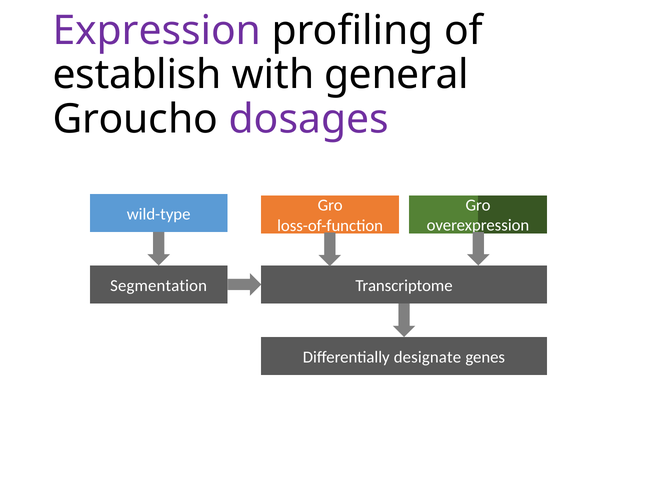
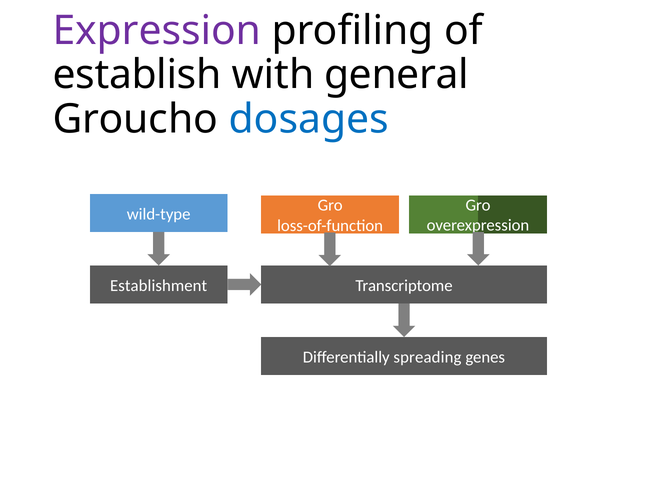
dosages colour: purple -> blue (309, 119)
Segmentation: Segmentation -> Establishment (159, 285)
designate: designate -> spreading (427, 357)
